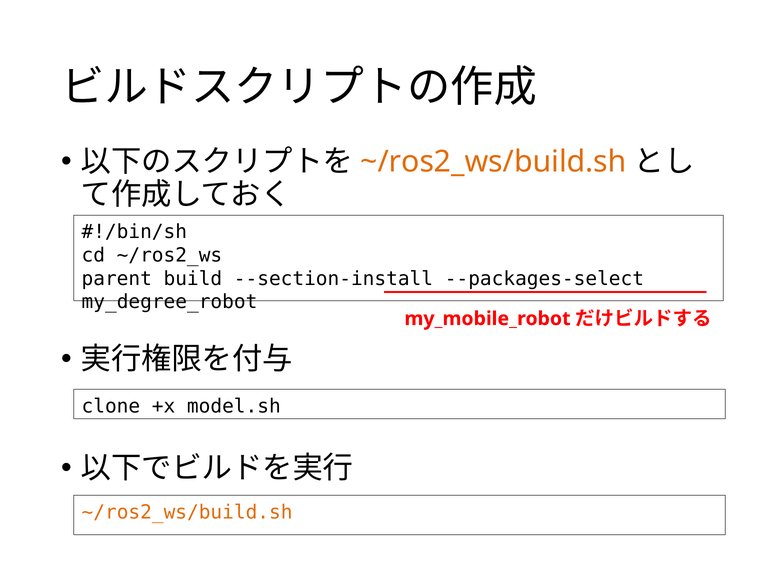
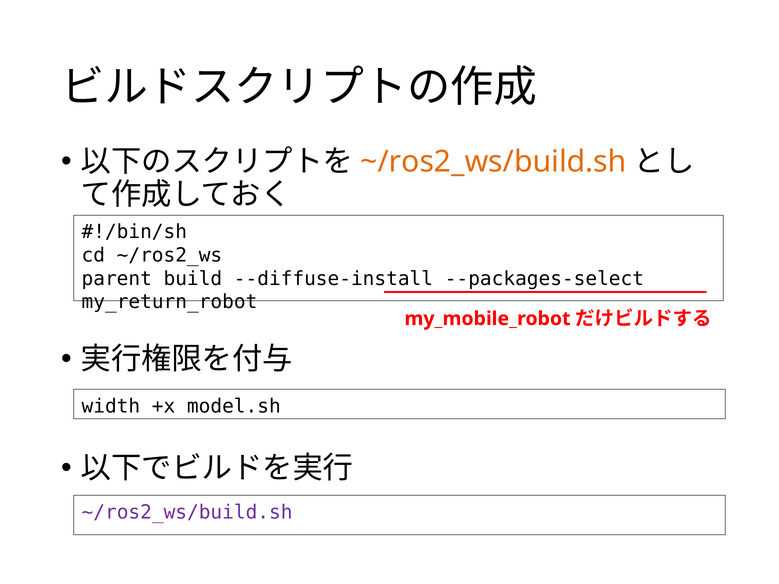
--section-install: --section-install -> --diffuse-install (333, 279)
my_degree_robot: my_degree_robot -> my_return_robot (169, 302)
clone: clone -> width (111, 406)
~/ros2_ws/build.sh colour: orange -> purple (187, 512)
